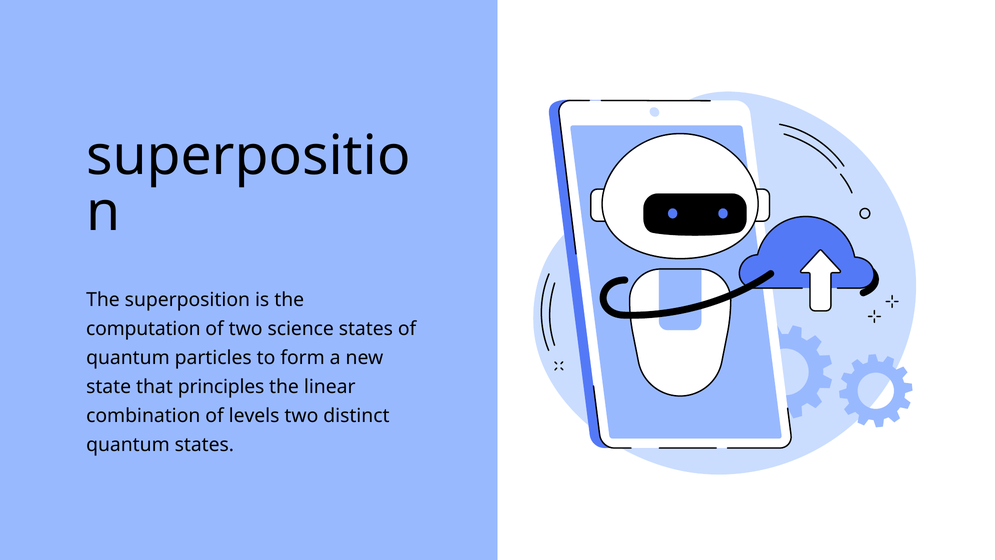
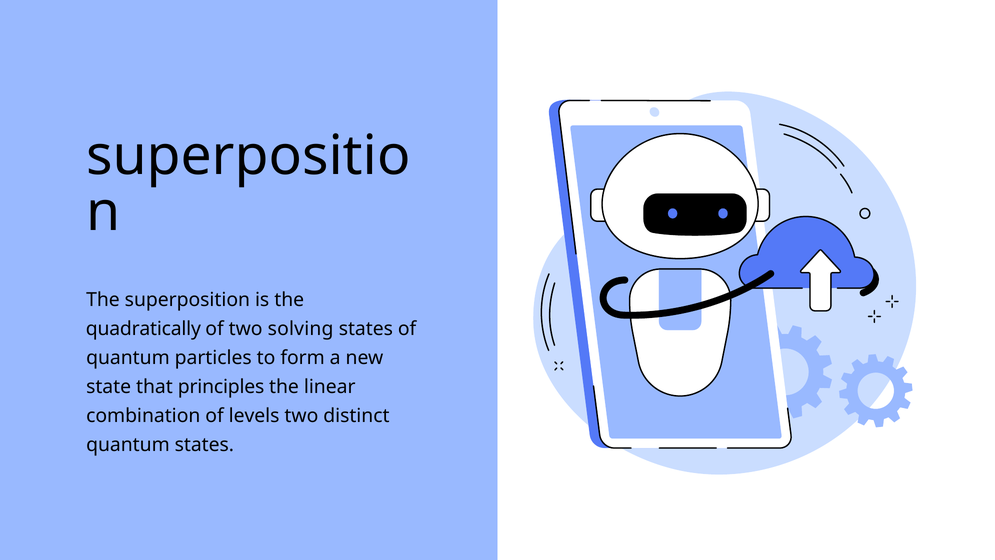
computation: computation -> quadratically (143, 329)
science: science -> solving (301, 329)
